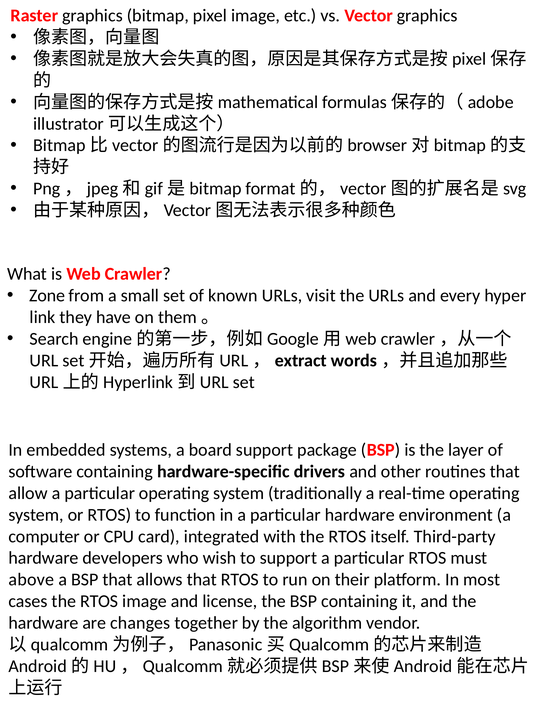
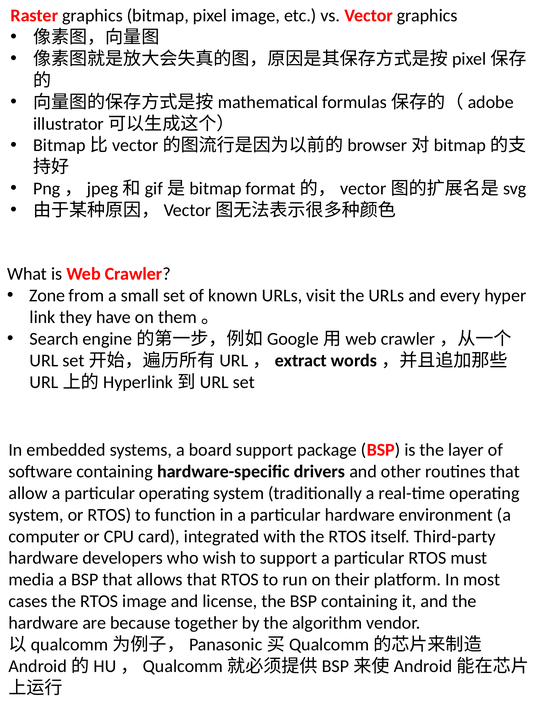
above: above -> media (31, 580)
changes: changes -> because (140, 623)
